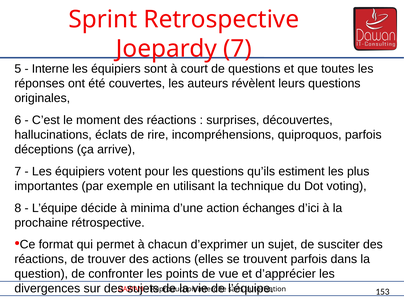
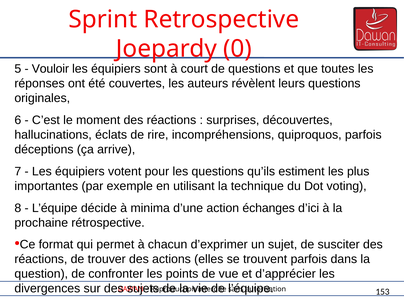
Joepardy 7: 7 -> 0 (238, 49)
Interne: Interne -> Vouloir (50, 69)
